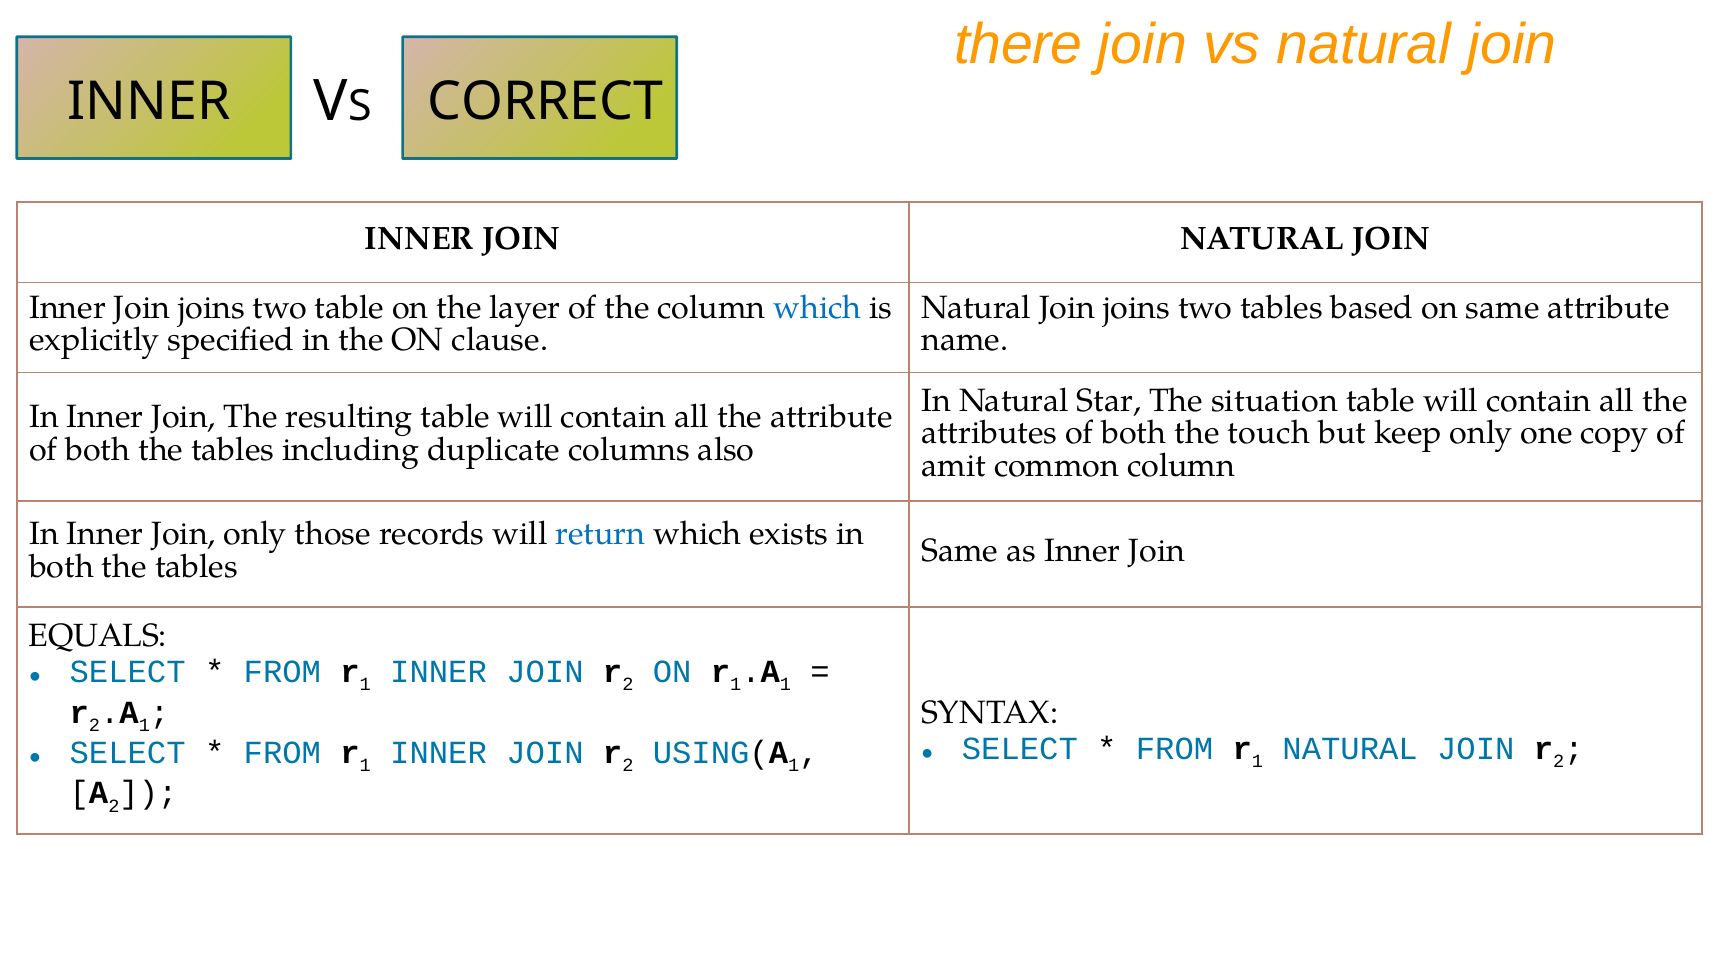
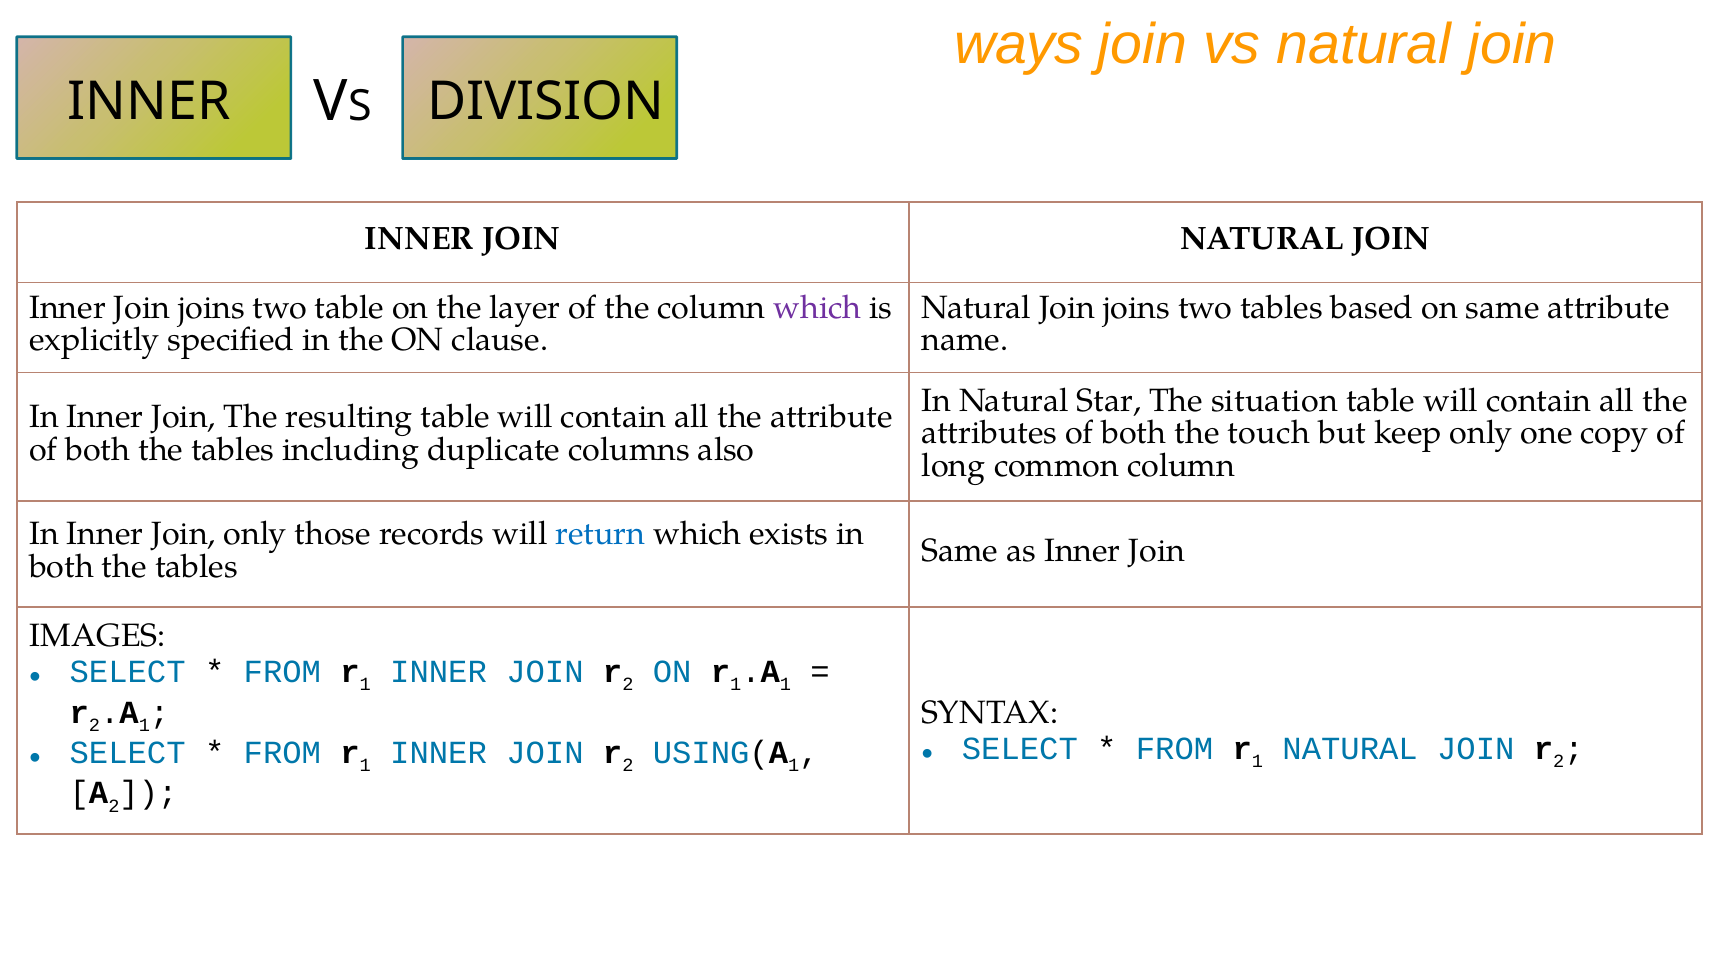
there: there -> ways (1019, 45)
CORRECT: CORRECT -> DIVISION (546, 102)
which colour: blue -> purple (818, 308)
amit: amit -> long (954, 466)
EQUALS: EQUALS -> IMAGES (98, 636)
